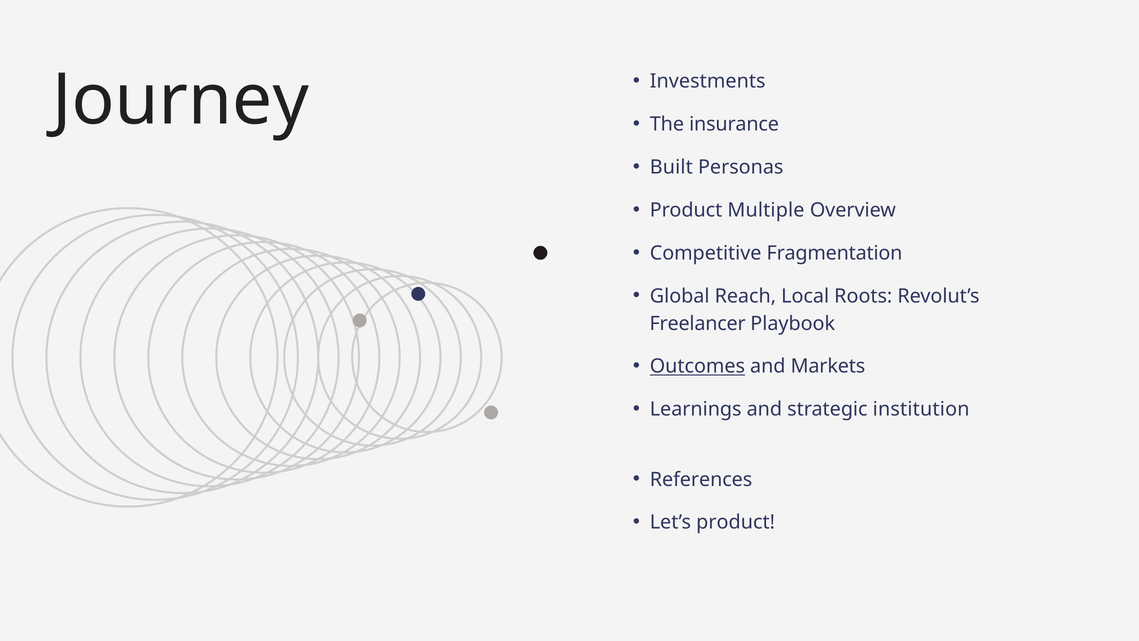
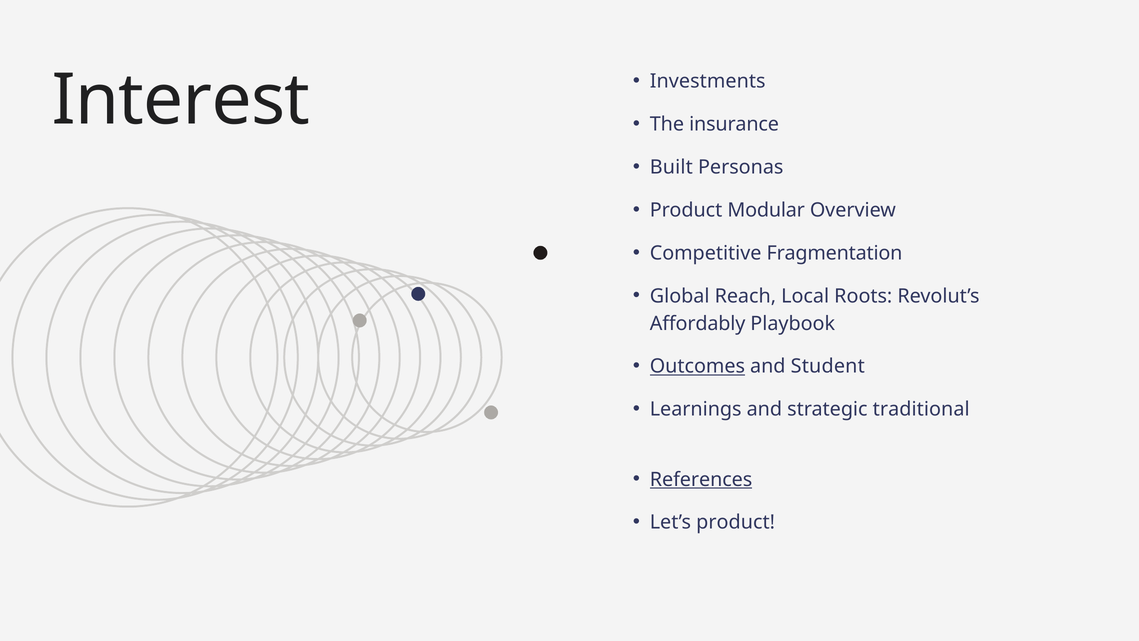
Journey: Journey -> Interest (181, 100)
Multiple: Multiple -> Modular (766, 210)
Freelancer: Freelancer -> Affordably (698, 324)
Markets: Markets -> Student (828, 366)
institution: institution -> traditional (921, 409)
References underline: none -> present (701, 479)
